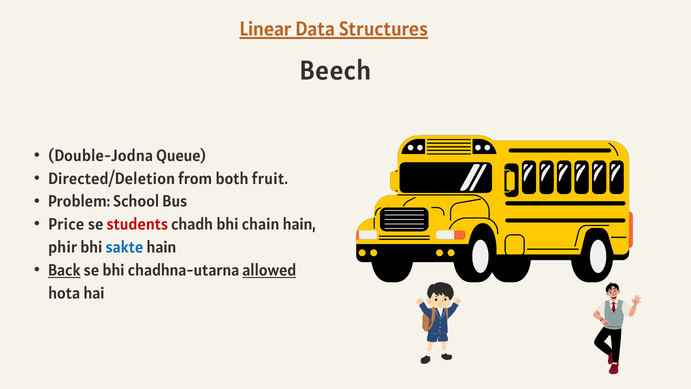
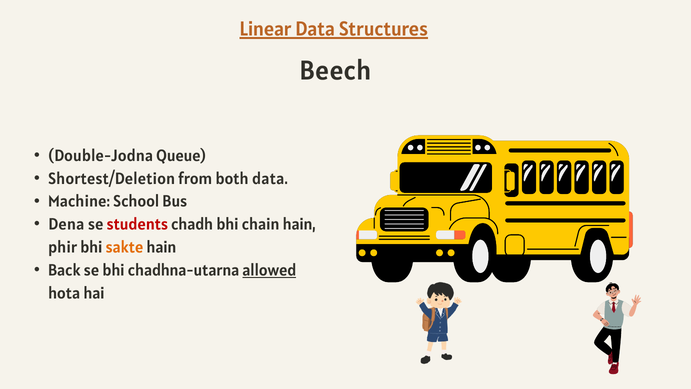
Directed/Deletion: Directed/Deletion -> Shortest/Deletion (112, 179)
both fruit: fruit -> data (270, 179)
Problem: Problem -> Machine (79, 201)
Price: Price -> Dena (66, 224)
sakte colour: blue -> orange (124, 247)
Back underline: present -> none (64, 270)
